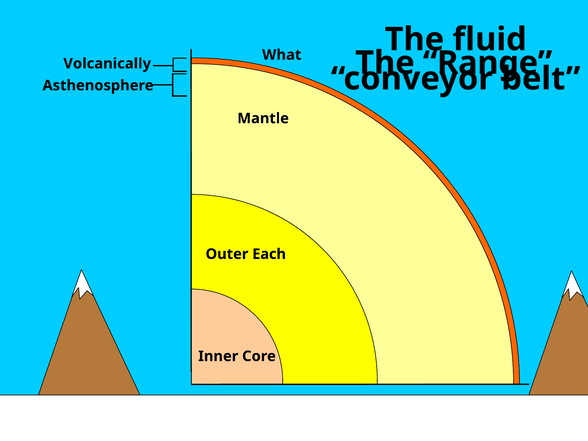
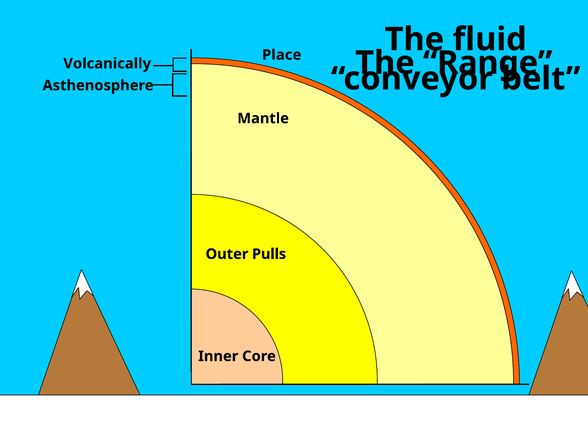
What: What -> Place (282, 55)
Each: Each -> Pulls (269, 254)
